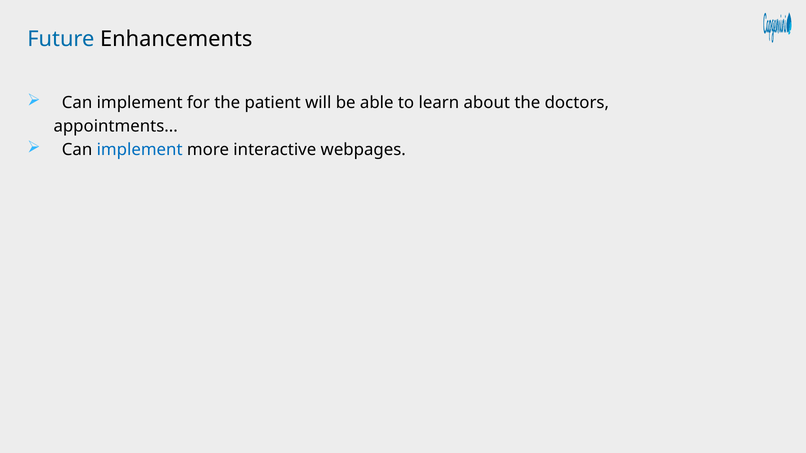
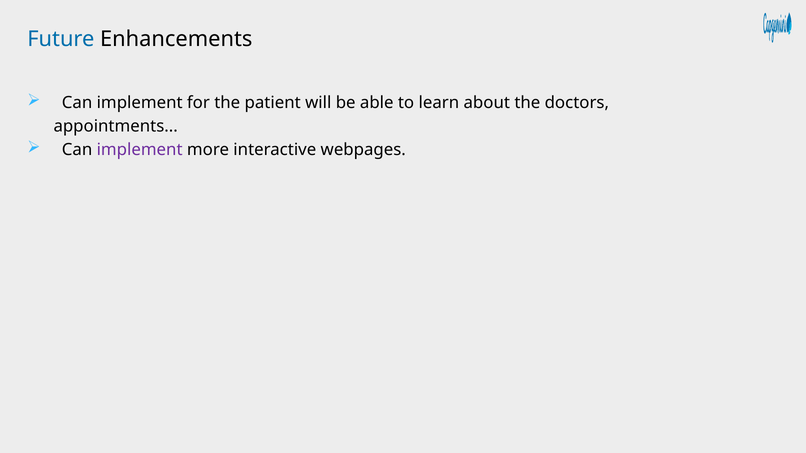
implement colour: blue -> purple (140, 150)
